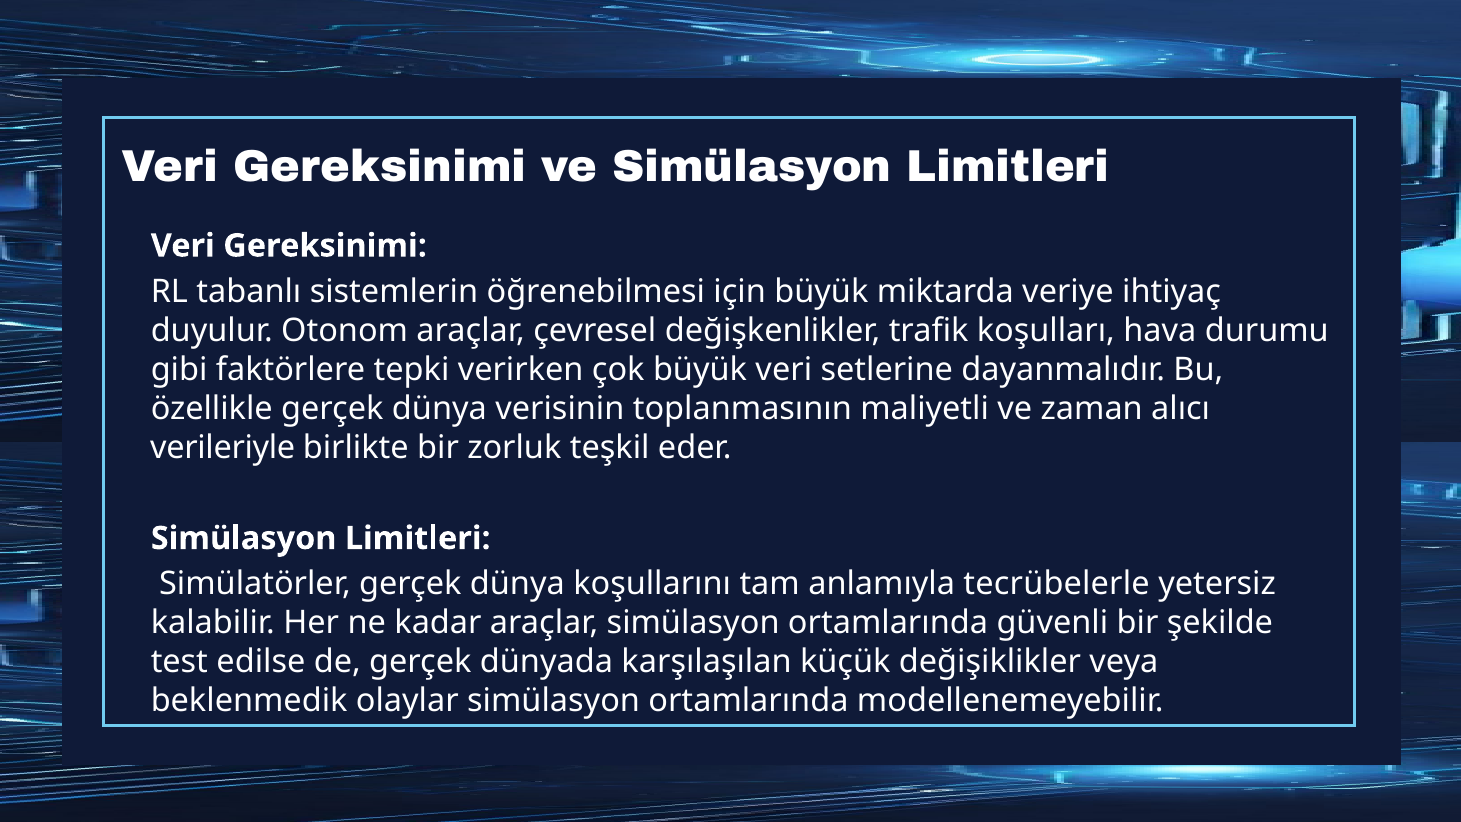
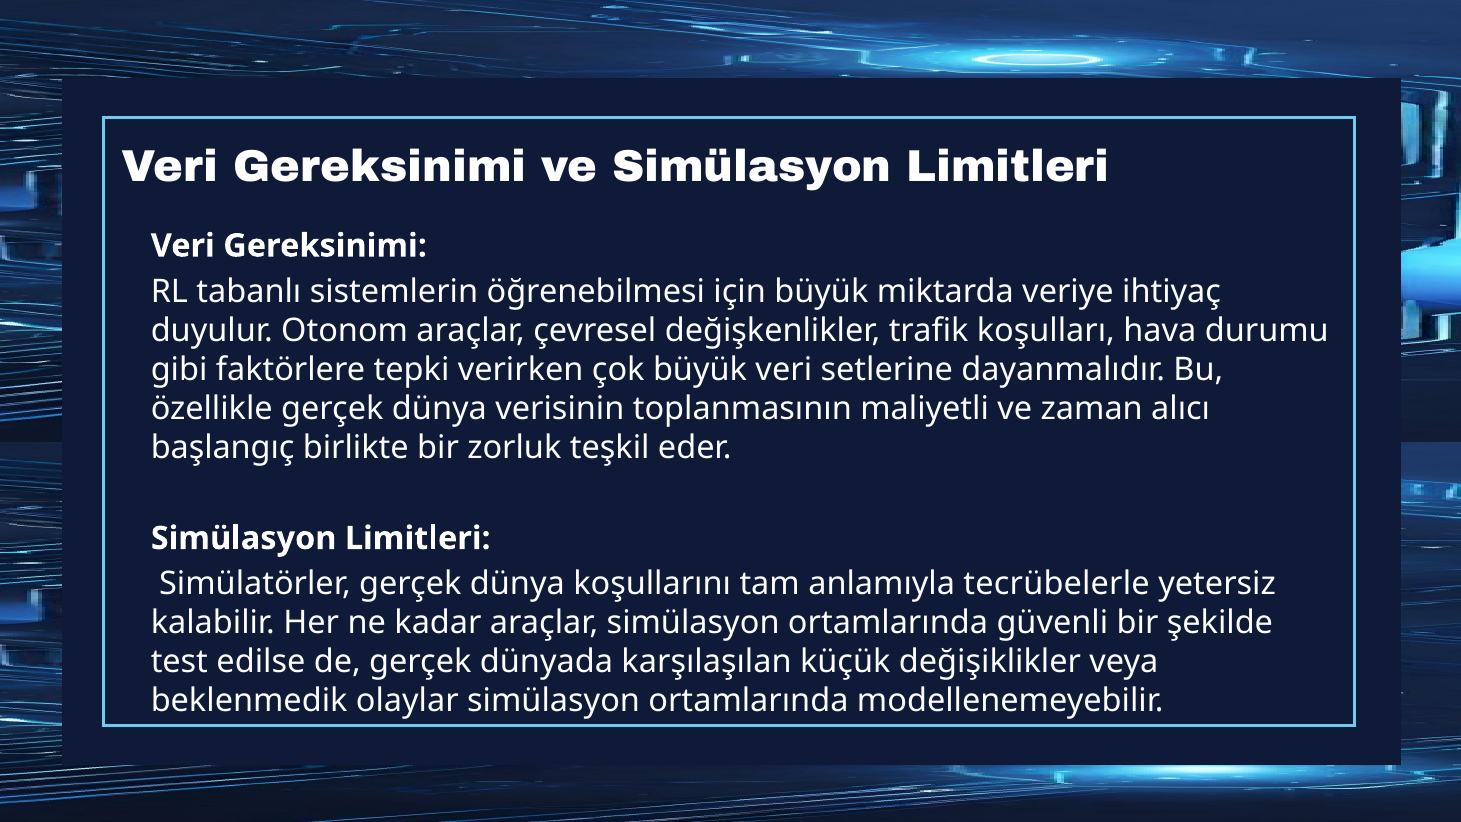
verileriyle: verileriyle -> başlangıç (223, 447)
